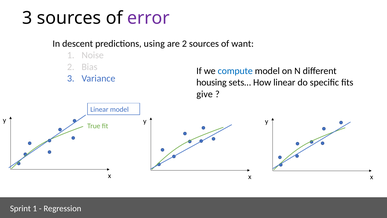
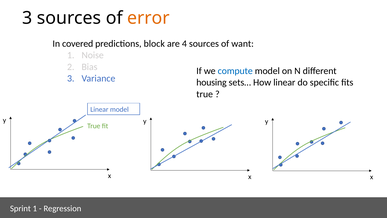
error colour: purple -> orange (148, 18)
descent: descent -> covered (78, 44)
using: using -> block (154, 44)
are 2: 2 -> 4 (184, 44)
give: give -> true (205, 94)
